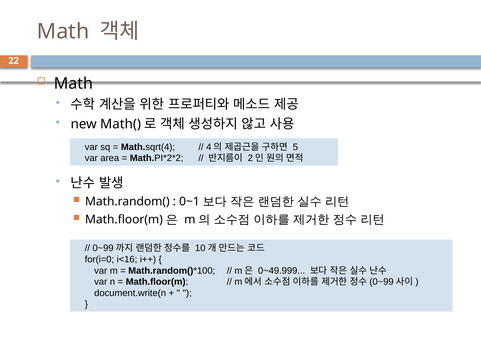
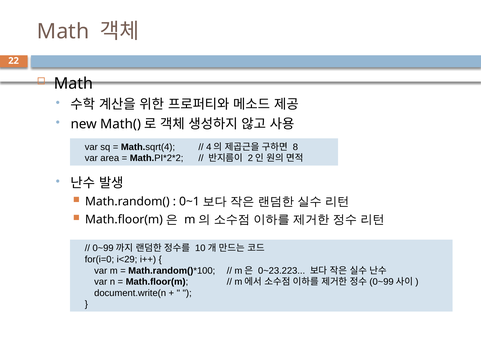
5: 5 -> 8 (295, 147)
i<16: i<16 -> i<29 (127, 260)
0~49.999: 0~49.999 -> 0~23.223 (282, 271)
